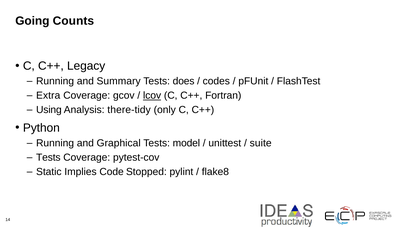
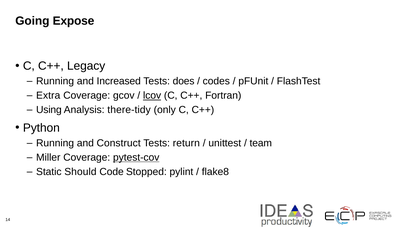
Counts: Counts -> Expose (74, 21)
Summary: Summary -> Increased (119, 81)
Graphical: Graphical -> Construct (119, 143)
model: model -> return (186, 143)
suite: suite -> team (261, 143)
Tests: Tests -> Miller (48, 157)
pytest-cov underline: none -> present (136, 157)
Implies: Implies -> Should (80, 172)
